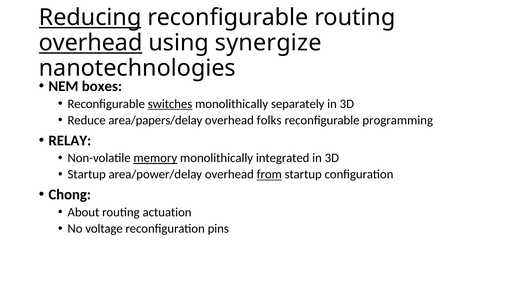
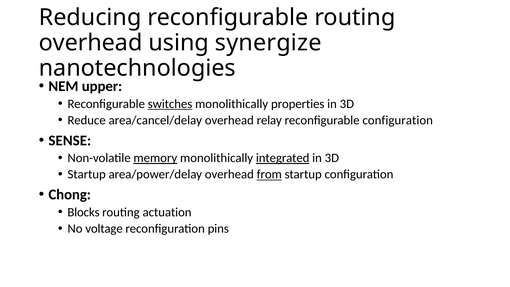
Reducing underline: present -> none (90, 18)
overhead underline: present -> none (91, 43)
boxes: boxes -> upper (102, 86)
separately: separately -> properties (298, 104)
area/papers/delay: area/papers/delay -> area/cancel/delay (155, 120)
folks: folks -> relay (269, 120)
reconfigurable programming: programming -> configuration (398, 120)
RELAY: RELAY -> SENSE (70, 140)
integrated underline: none -> present (283, 158)
About: About -> Blocks (84, 212)
